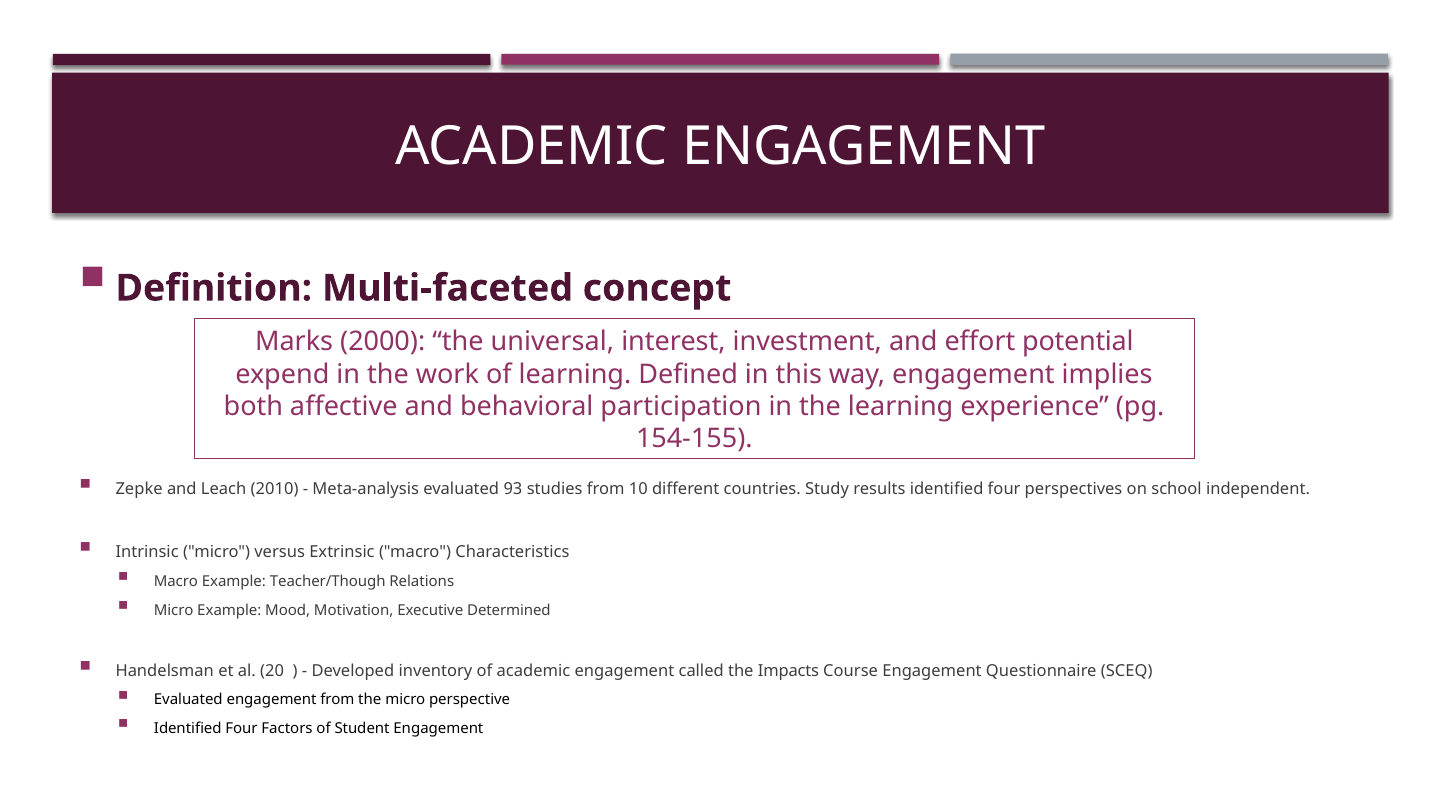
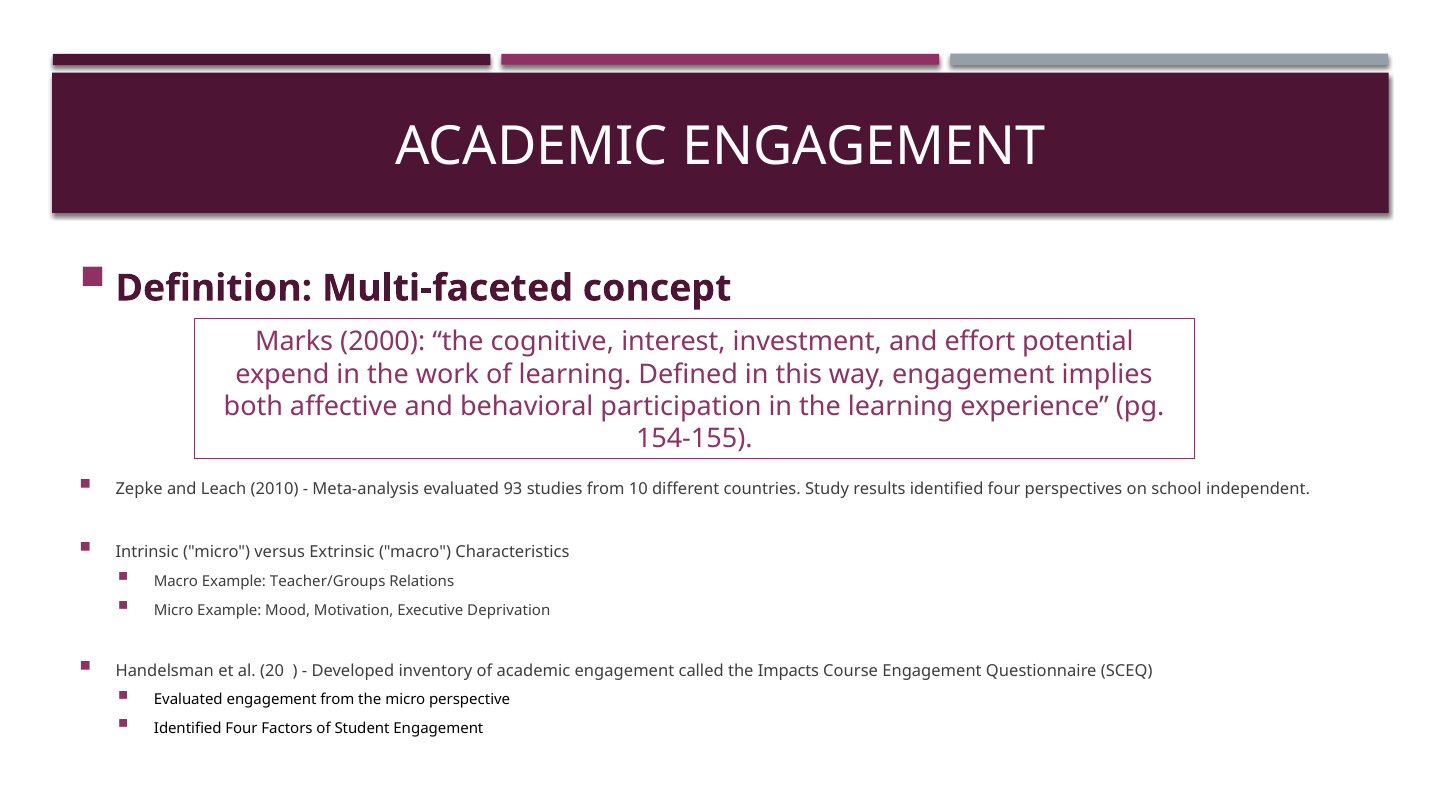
universal: universal -> cognitive (552, 342)
Teacher/Though: Teacher/Though -> Teacher/Groups (328, 582)
Determined: Determined -> Deprivation (509, 611)
